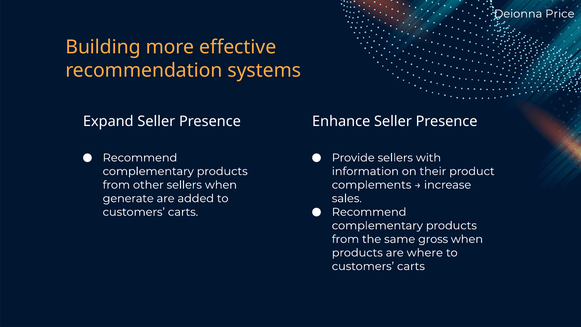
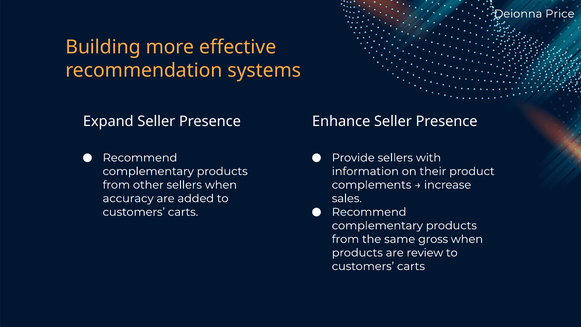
generate: generate -> accuracy (128, 198)
where: where -> review (425, 253)
